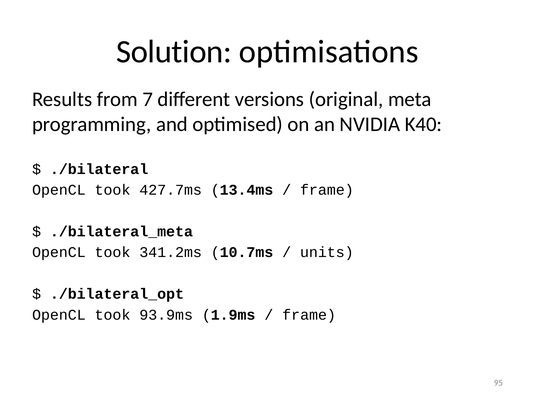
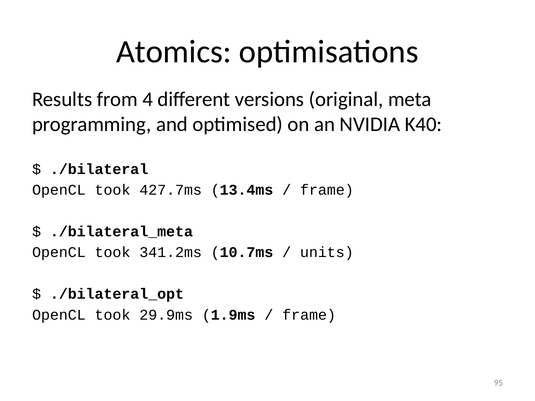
Solution: Solution -> Atomics (174, 52)
7: 7 -> 4 (148, 100)
93.9ms: 93.9ms -> 29.9ms (166, 315)
